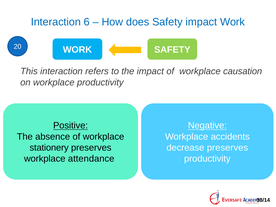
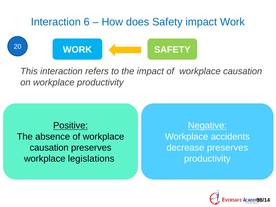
stationery: stationery -> causation (49, 148)
attendance: attendance -> legislations (91, 159)
